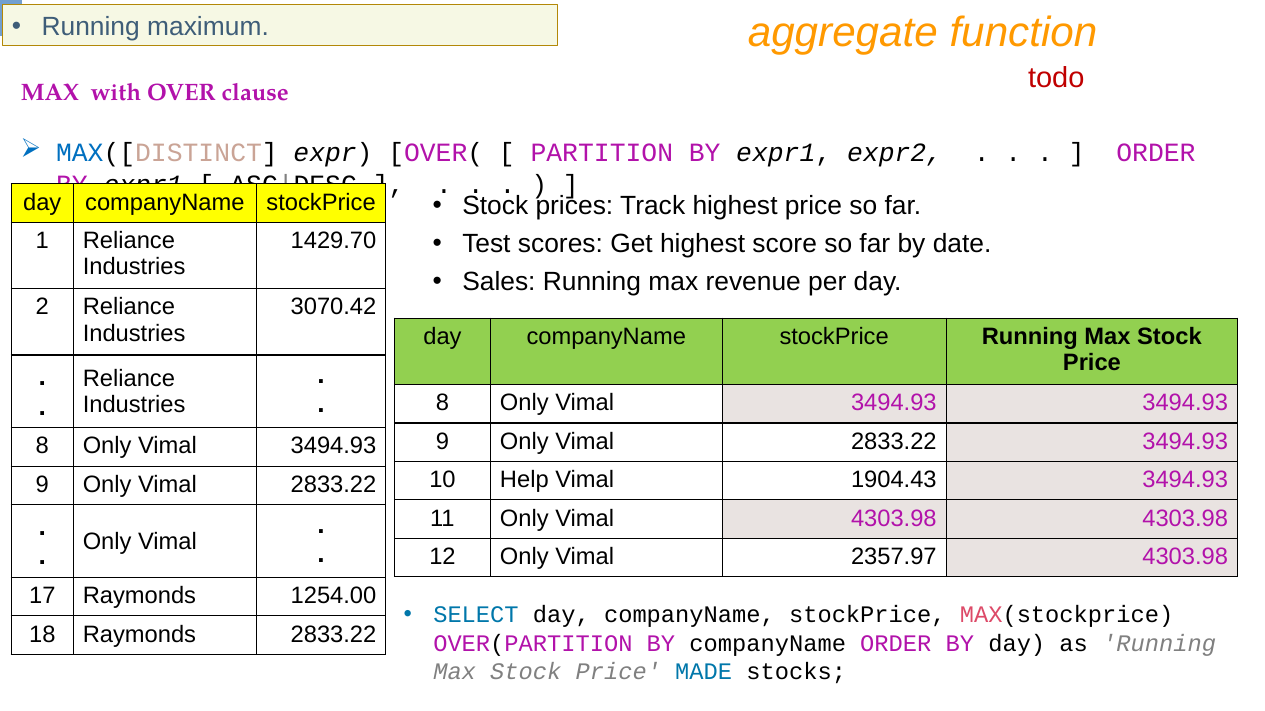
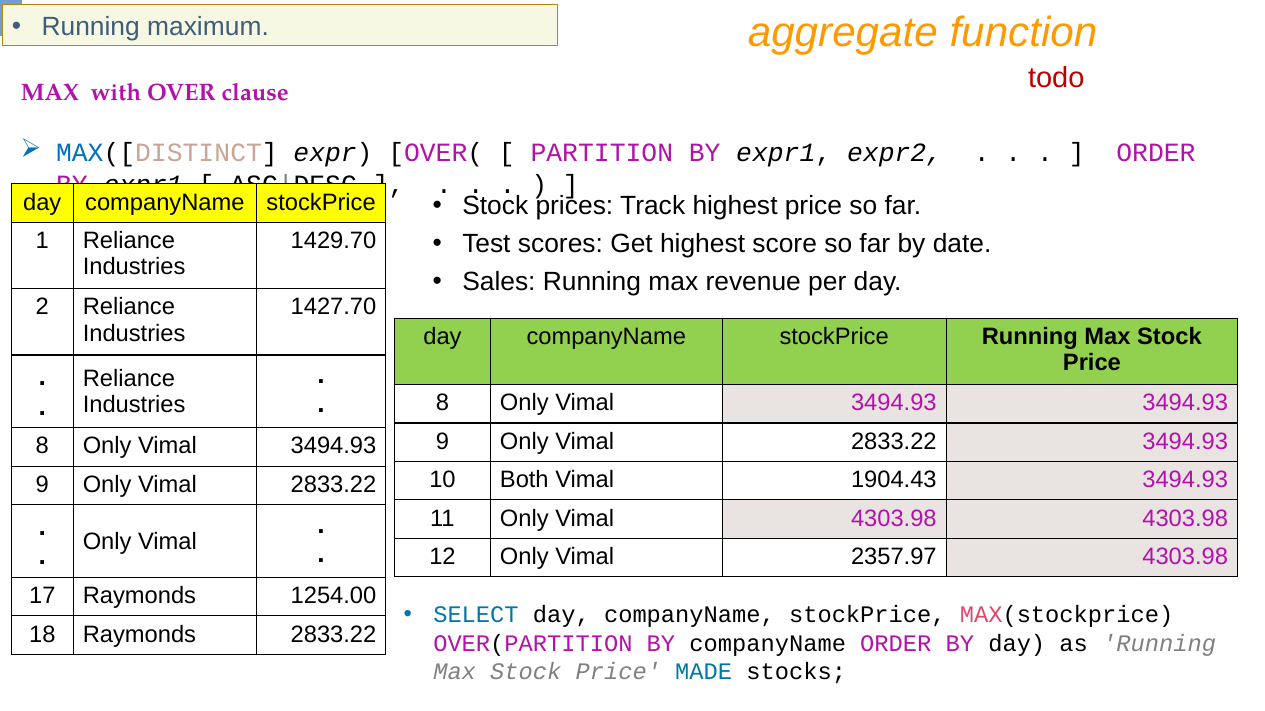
3070.42: 3070.42 -> 1427.70 (334, 307)
Help: Help -> Both (524, 480)
